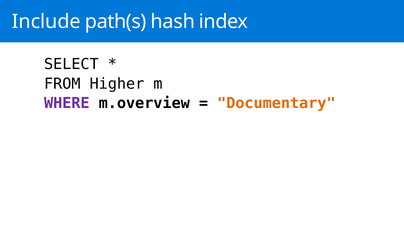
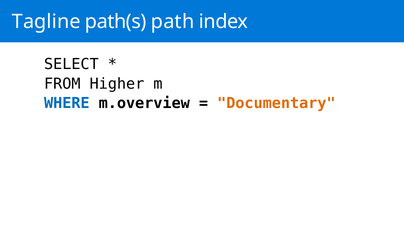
Include: Include -> Tagline (46, 22)
hash: hash -> path (173, 22)
WHERE colour: purple -> blue (67, 103)
